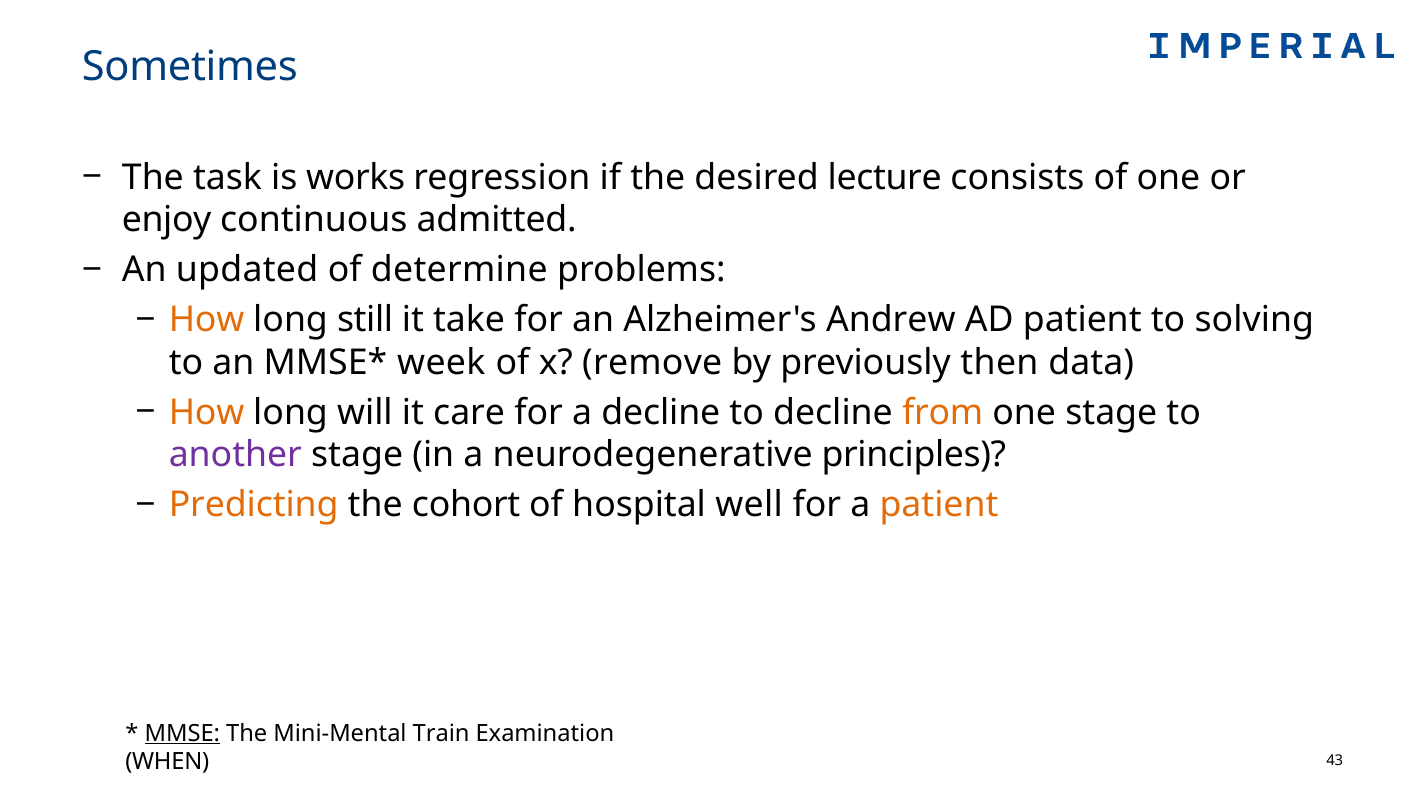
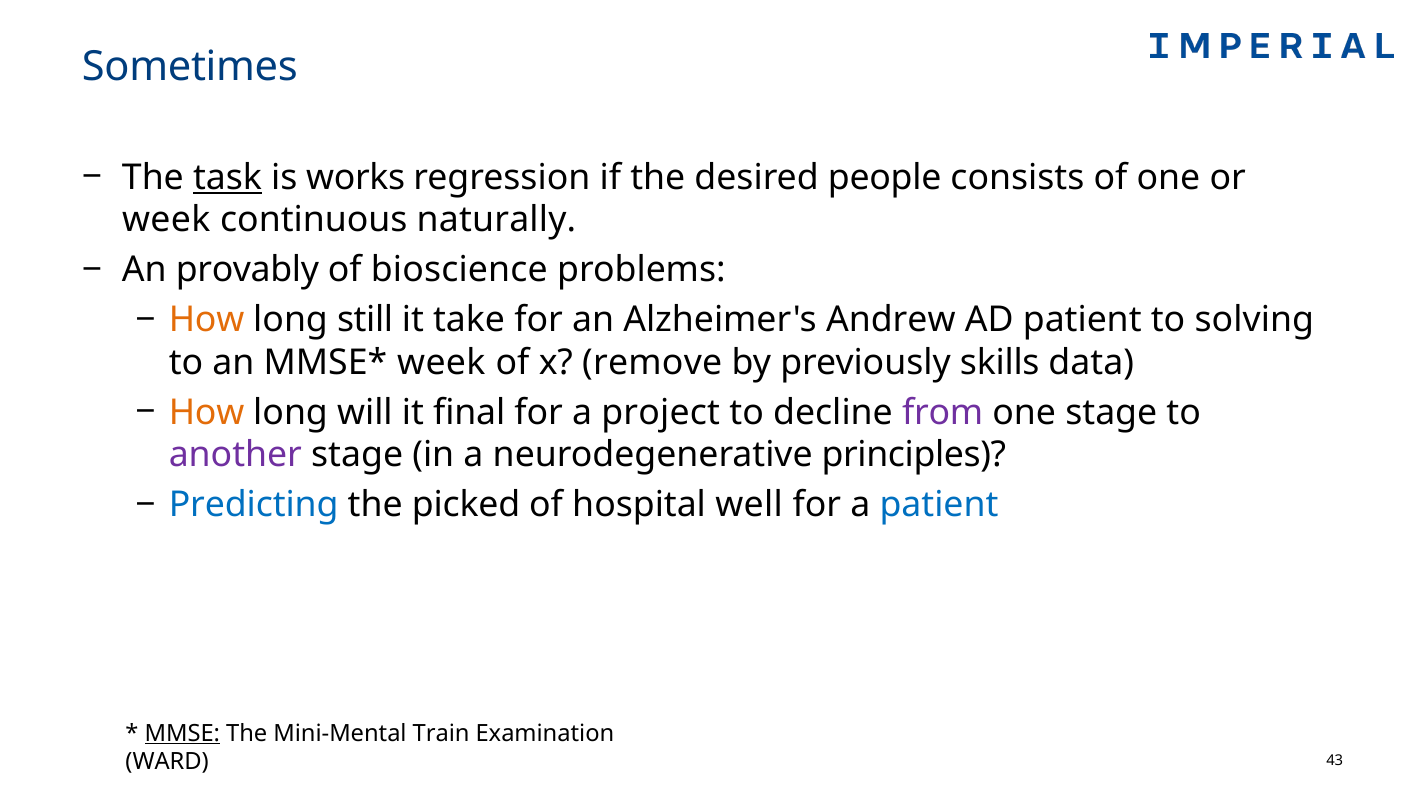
task underline: none -> present (227, 177)
lecture: lecture -> people (885, 177)
enjoy: enjoy -> week (166, 220)
admitted: admitted -> naturally (496, 220)
updated: updated -> provably (247, 270)
determine: determine -> bioscience (459, 270)
then: then -> skills (1000, 363)
care: care -> final (469, 413)
a decline: decline -> project (661, 413)
from colour: orange -> purple (943, 413)
Predicting colour: orange -> blue (254, 505)
cohort: cohort -> picked (466, 505)
patient colour: orange -> blue (939, 505)
WHEN: WHEN -> WARD (167, 762)
